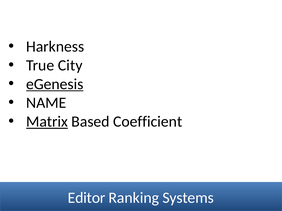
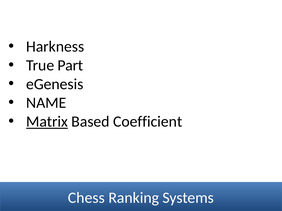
City: City -> Part (70, 65)
eGenesis underline: present -> none (55, 84)
Editor: Editor -> Chess (86, 198)
